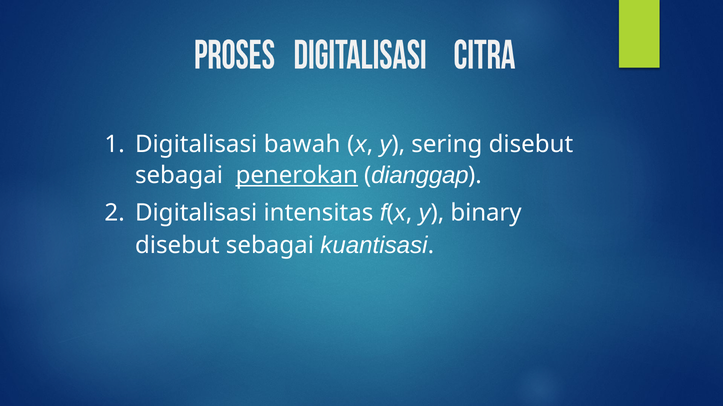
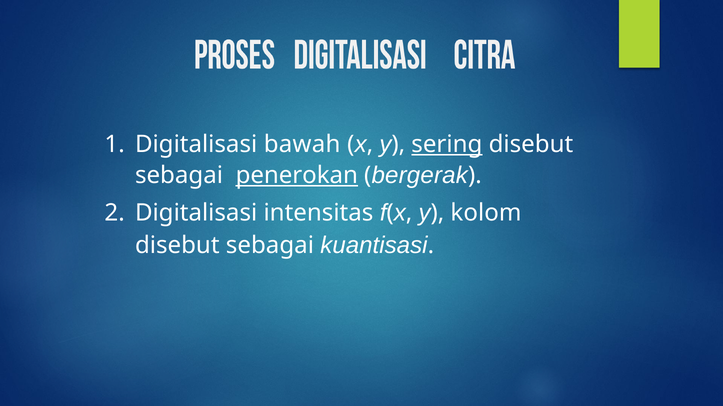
sering underline: none -> present (447, 144)
dianggap: dianggap -> bergerak (420, 176)
binary: binary -> kolom (486, 213)
